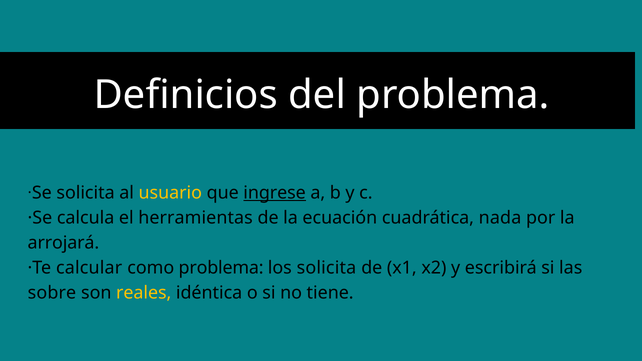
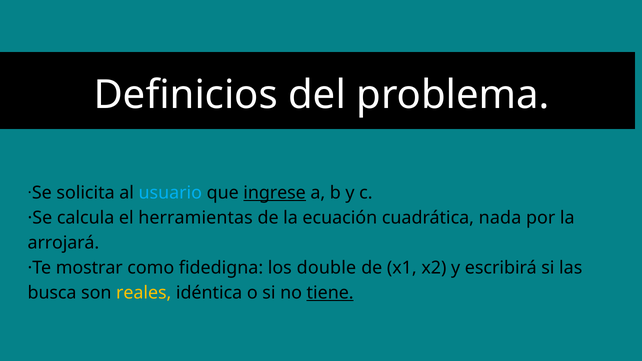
usuario colour: yellow -> light blue (170, 193)
calcular: calcular -> mostrar (89, 268)
como problema: problema -> fidedigna (221, 268)
los solicita: solicita -> double (326, 268)
sobre: sobre -> busca (52, 293)
tiene underline: none -> present (330, 293)
